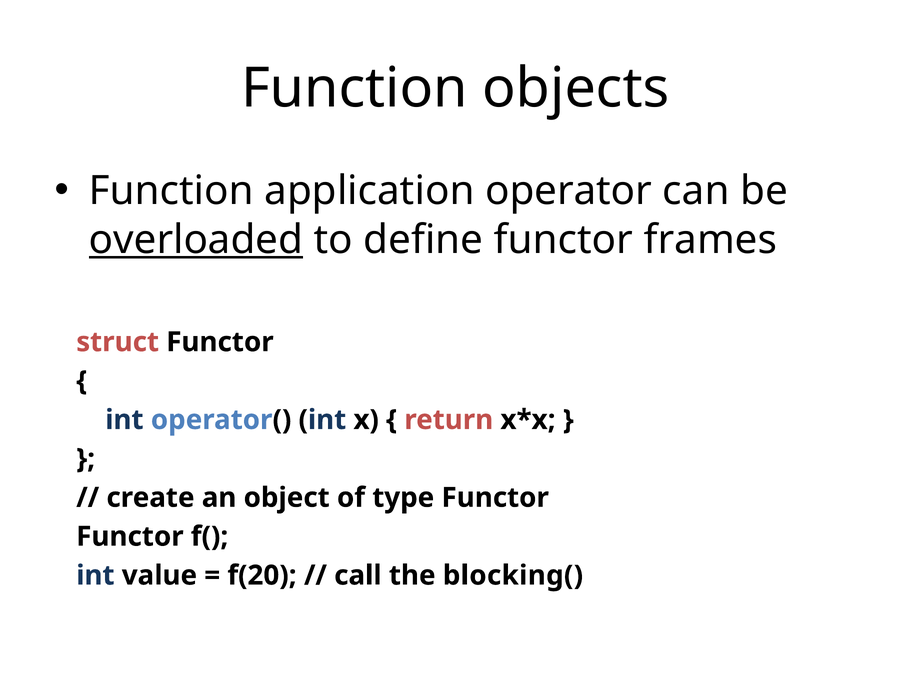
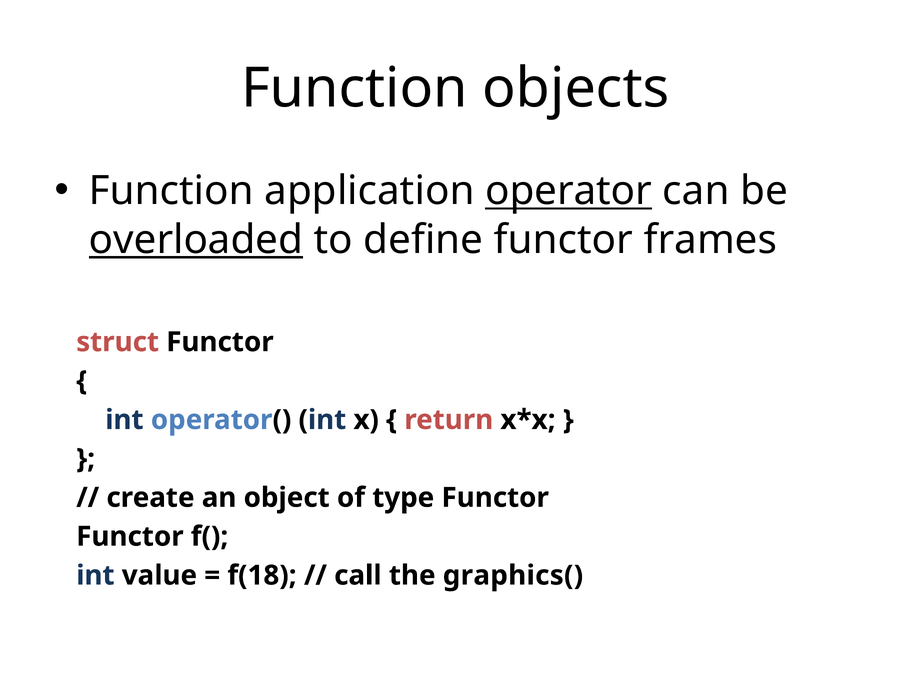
operator underline: none -> present (569, 191)
f(20: f(20 -> f(18 (262, 576)
blocking(: blocking( -> graphics( (513, 576)
